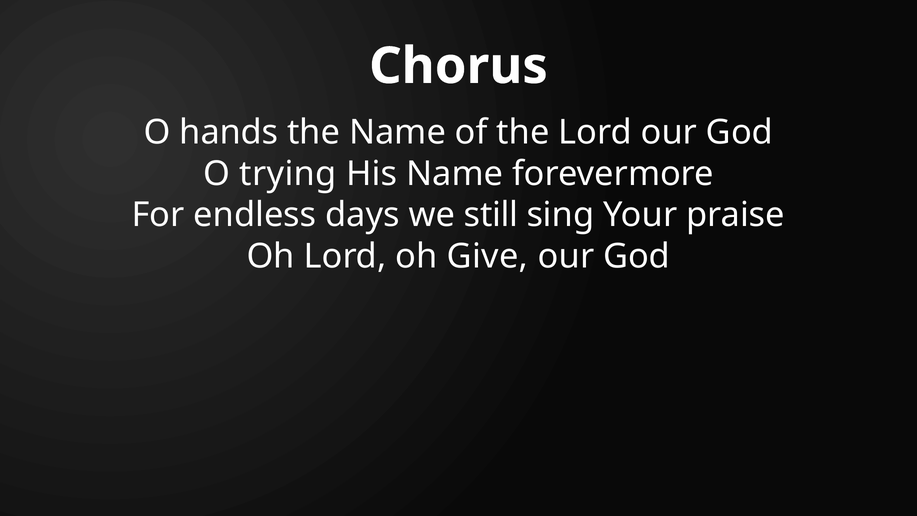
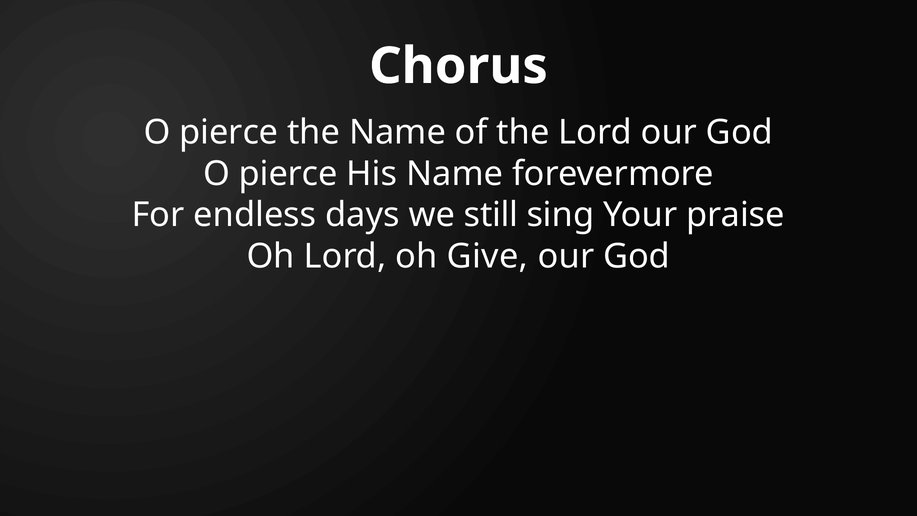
hands: hands -> pierce (229, 132)
trying: trying -> pierce (288, 174)
